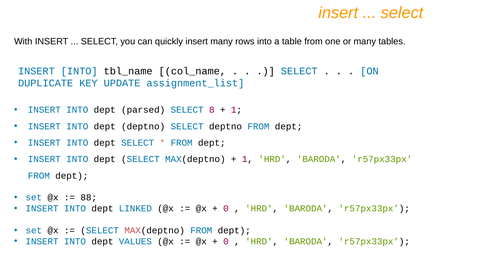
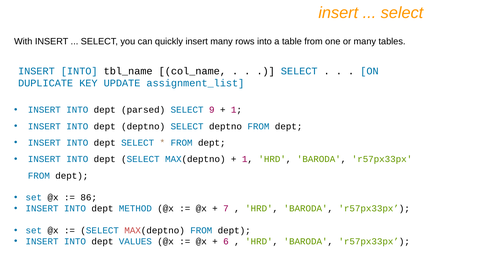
8: 8 -> 9 (212, 110)
88: 88 -> 86 (89, 198)
LINKED: LINKED -> METHOD (135, 209)
0: 0 -> 7 (226, 209)
0: 0 -> 6 (226, 242)
